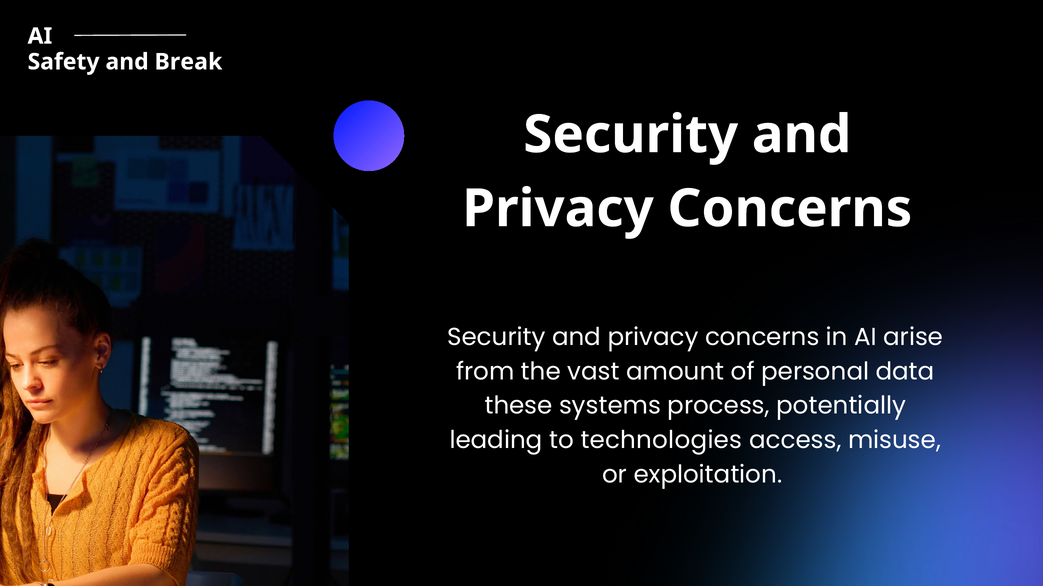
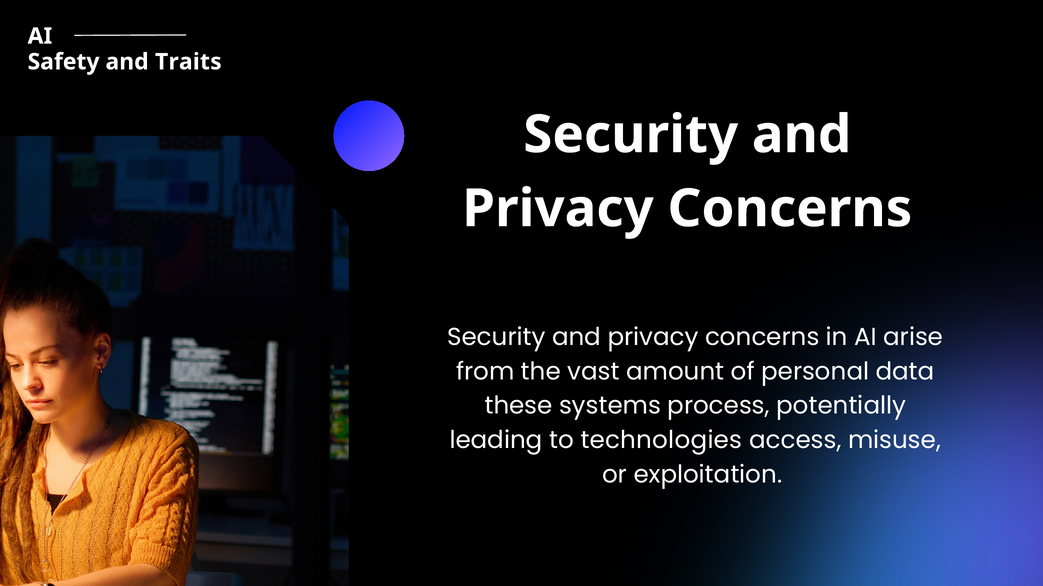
Break: Break -> Traits (188, 62)
